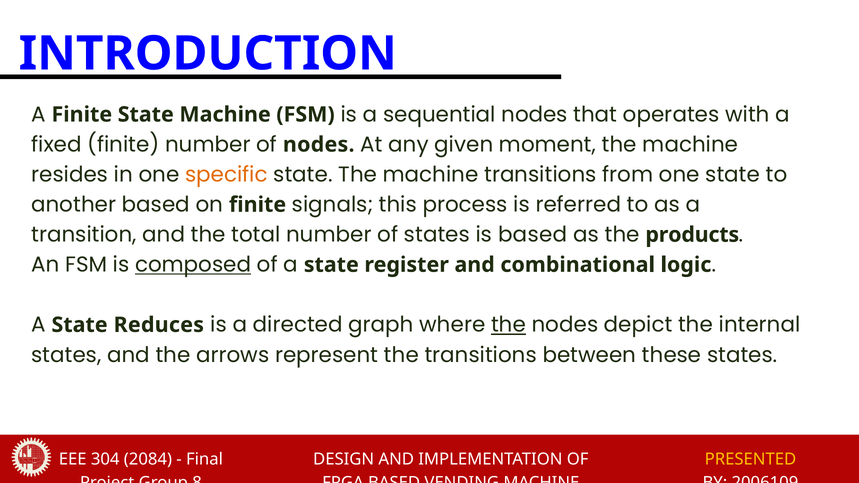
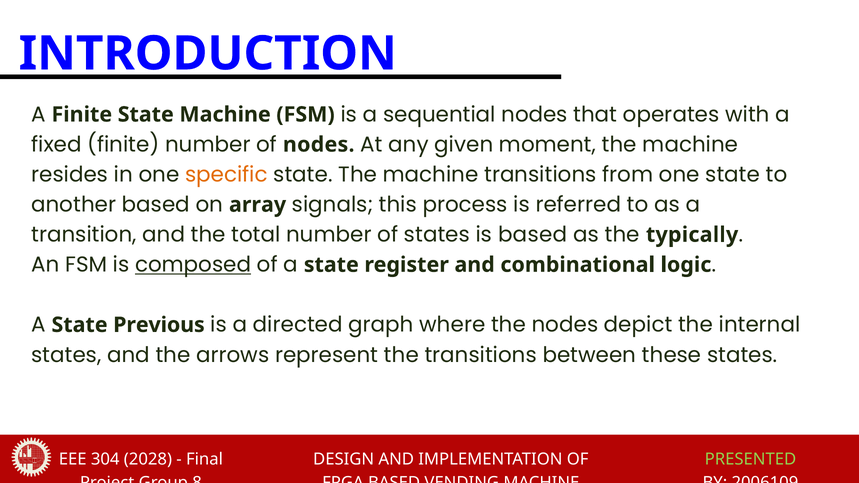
on finite: finite -> array (258, 205)
products: products -> typically (692, 235)
Reduces: Reduces -> Previous (159, 325)
the underline: present -> none (509, 325)
2084: 2084 -> 2028 (148, 459)
PRESENTED colour: yellow -> light green (750, 459)
